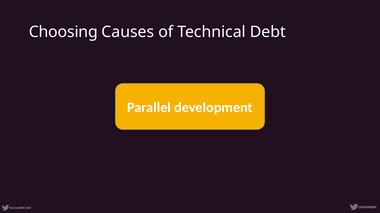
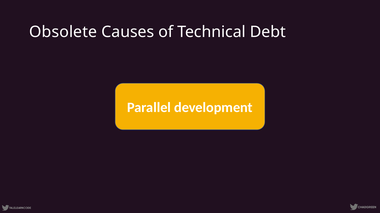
Choosing: Choosing -> Obsolete (63, 32)
